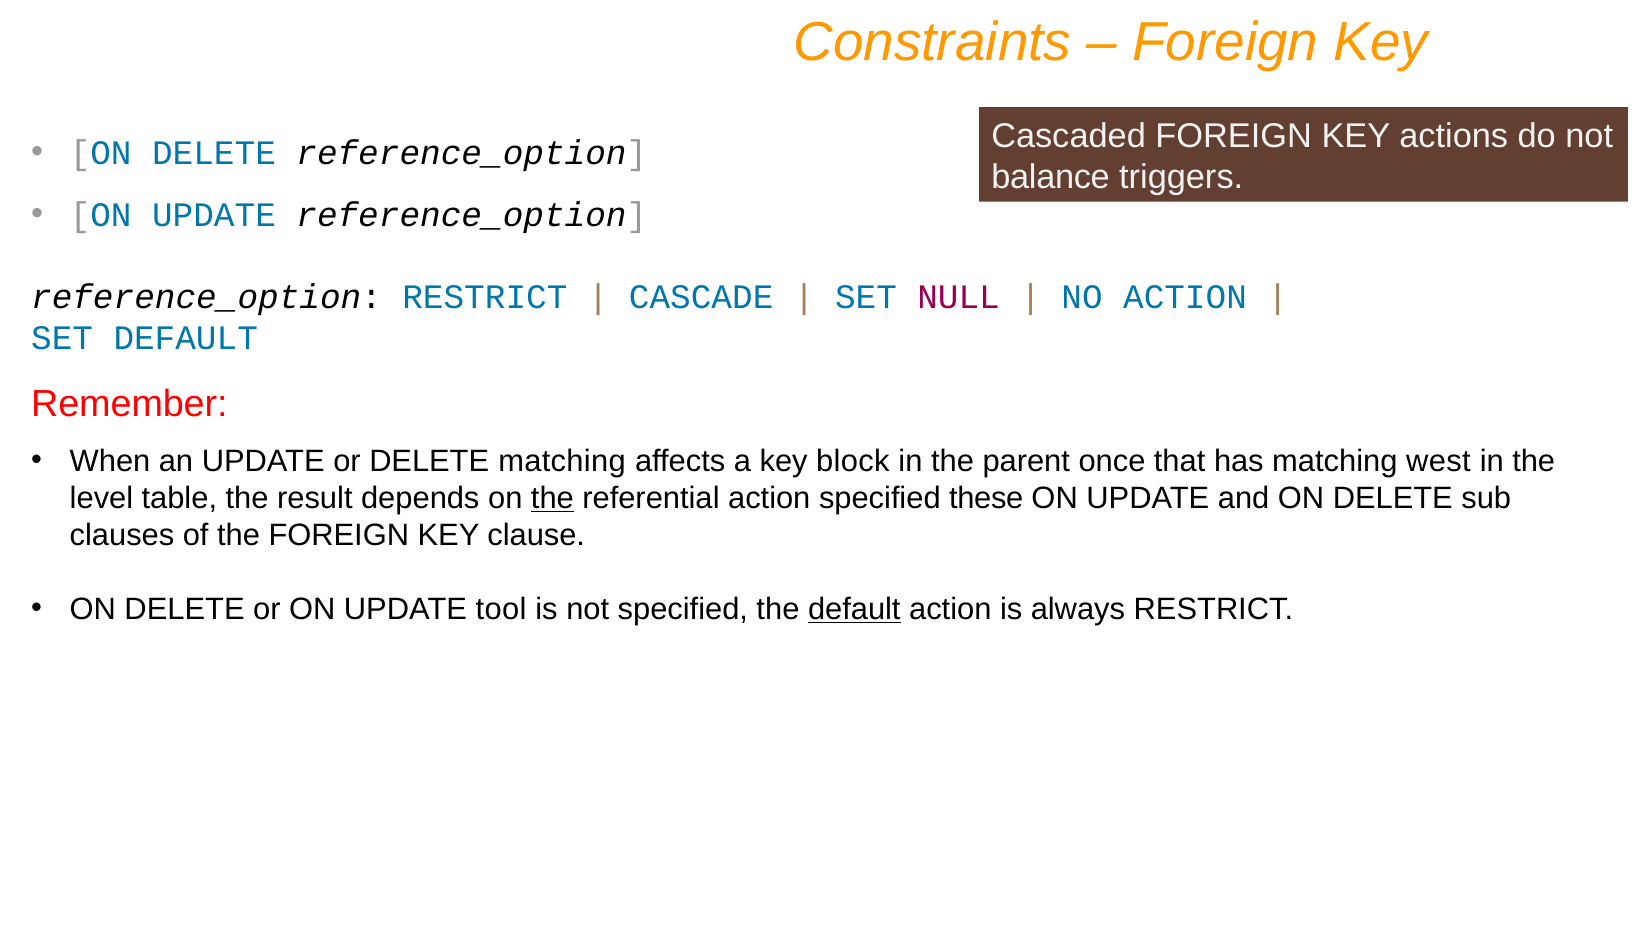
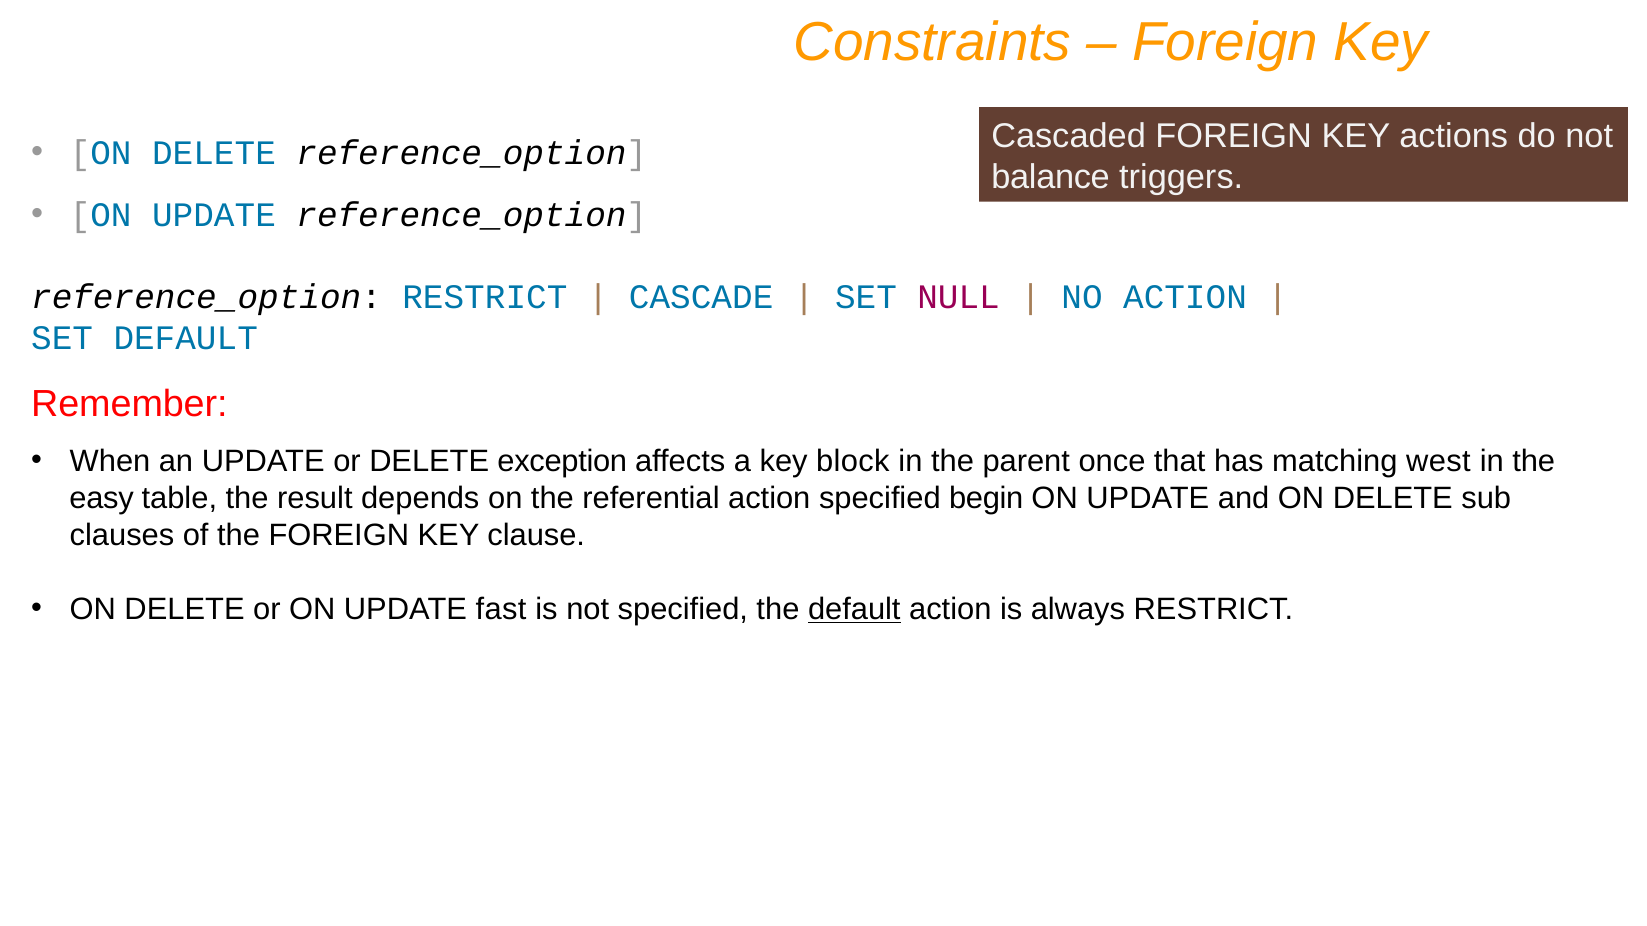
DELETE matching: matching -> exception (562, 461)
level: level -> easy (102, 498)
the underline: present -> none (552, 498)
these: these -> begin (986, 498)
tool: tool -> fast (501, 610)
